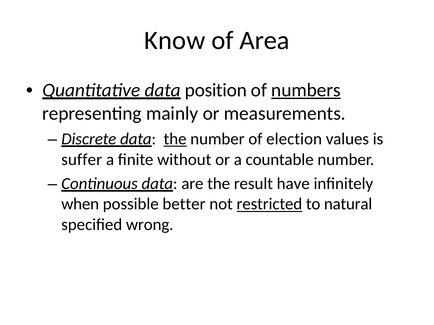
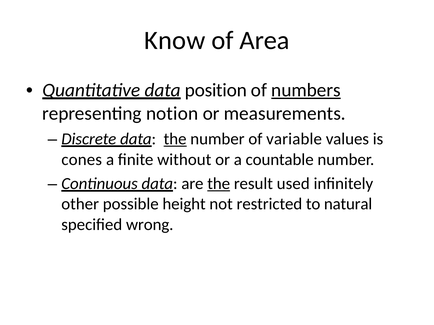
mainly: mainly -> notion (172, 114)
election: election -> variable (294, 139)
suffer: suffer -> cones (82, 160)
the underline: none -> present (219, 184)
have: have -> used (293, 184)
when: when -> other (80, 204)
better: better -> height (184, 204)
restricted underline: present -> none (269, 204)
